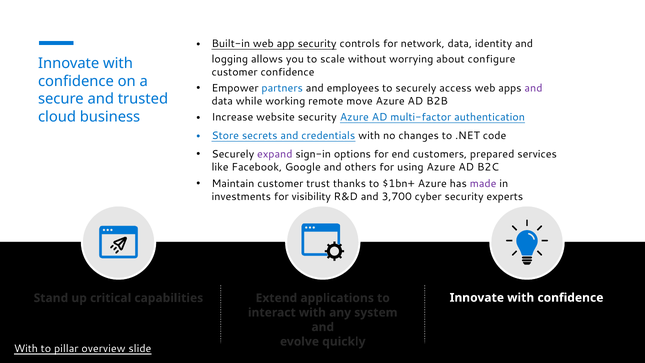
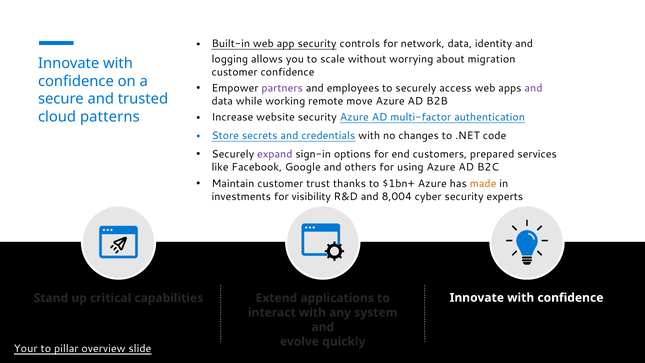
configure: configure -> migration (492, 59)
partners colour: blue -> purple (282, 88)
business: business -> patterns (110, 117)
made colour: purple -> orange (483, 183)
3,700: 3,700 -> 8,004 (397, 196)
With: With -> Your (26, 348)
